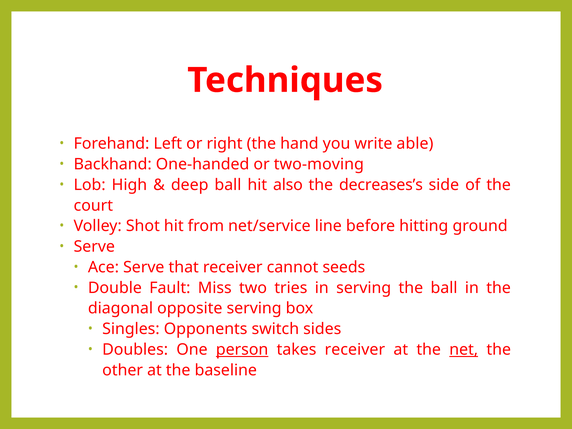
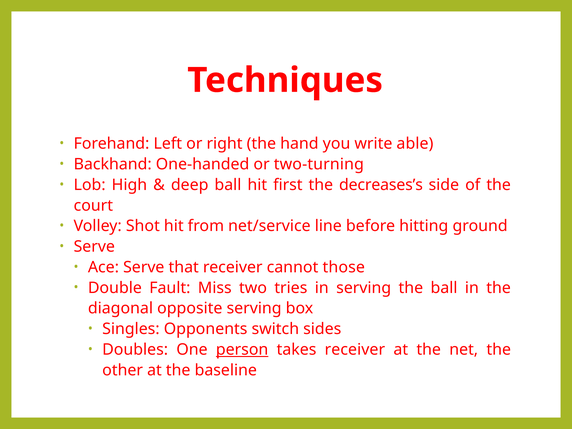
two-moving: two-moving -> two-turning (319, 164)
also: also -> first (288, 185)
seeds: seeds -> those (344, 267)
net underline: present -> none (464, 350)
